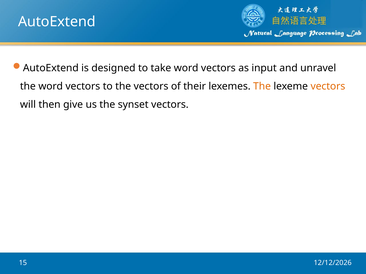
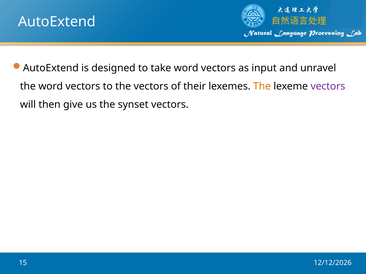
vectors colour: orange -> purple (328, 86)
